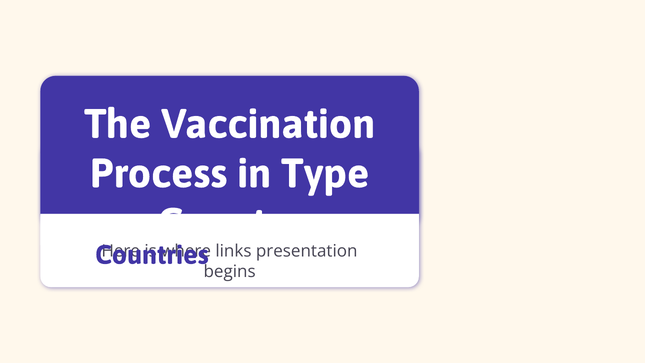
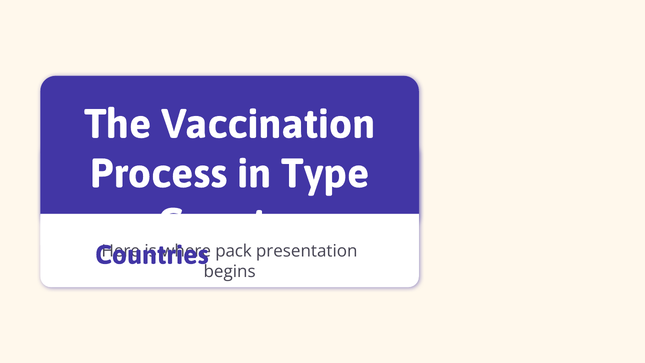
links: links -> pack (234, 251)
